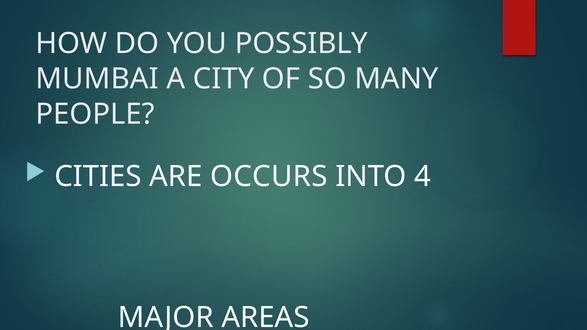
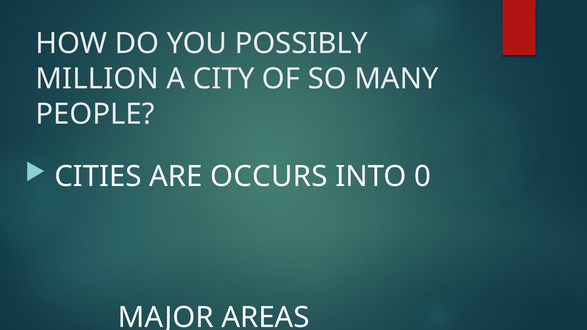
MUMBAI: MUMBAI -> MILLION (97, 79)
4: 4 -> 0 (423, 177)
